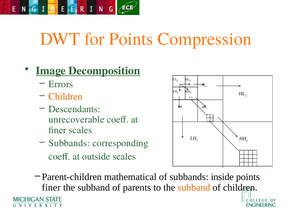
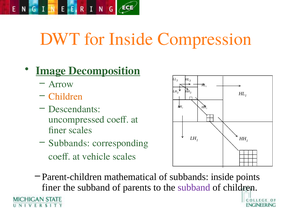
for Points: Points -> Inside (131, 39)
Errors: Errors -> Arrow (61, 84)
unrecoverable: unrecoverable -> uncompressed (76, 120)
outside: outside -> vehicle (96, 156)
subband colour: orange -> purple (194, 187)
